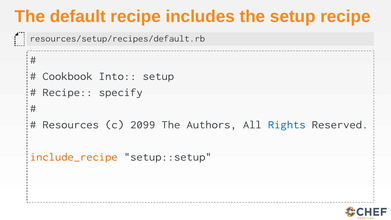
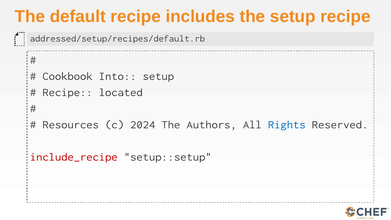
resources/setup/recipes/default.rb: resources/setup/recipes/default.rb -> addressed/setup/recipes/default.rb (117, 38)
specify: specify -> located (121, 92)
2099: 2099 -> 2024 (143, 125)
include_recipe colour: orange -> red (74, 157)
